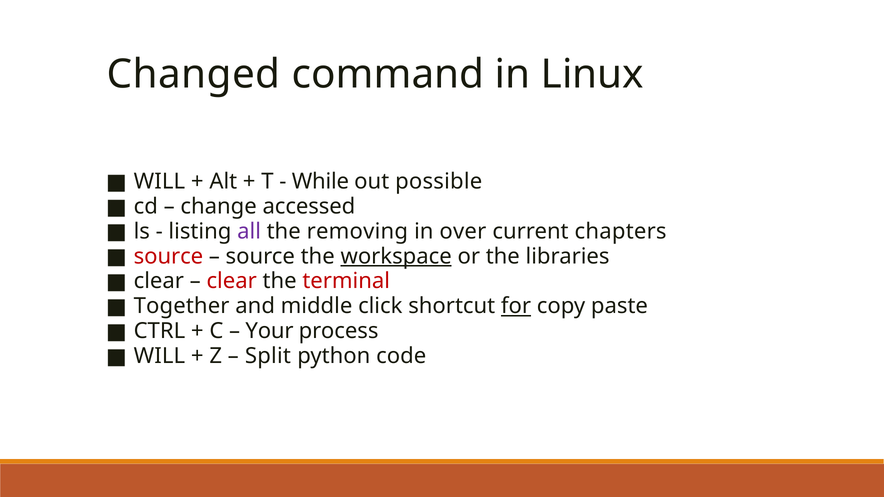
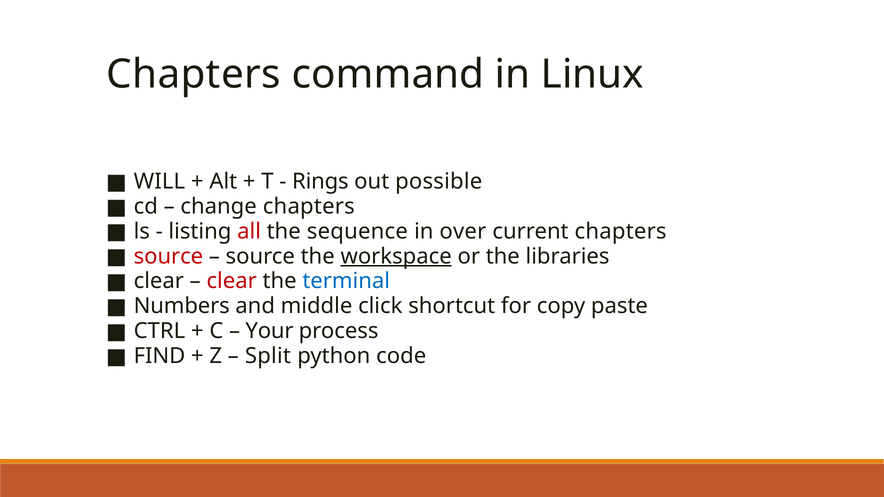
Changed: Changed -> Chapters (193, 74)
While: While -> Rings (320, 182)
change accessed: accessed -> chapters (309, 207)
all colour: purple -> red (249, 231)
removing: removing -> sequence (357, 231)
terminal colour: red -> blue (346, 281)
Together: Together -> Numbers (182, 306)
for underline: present -> none (516, 306)
WILL: WILL -> FIND (160, 356)
